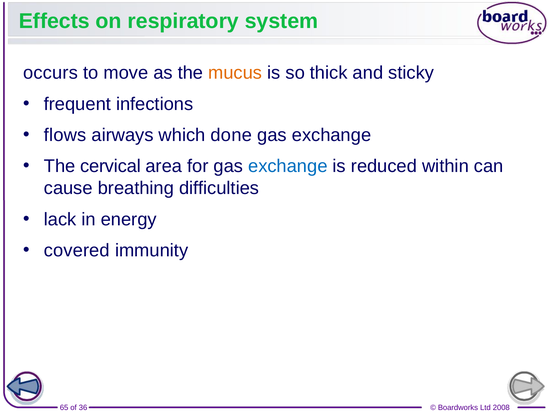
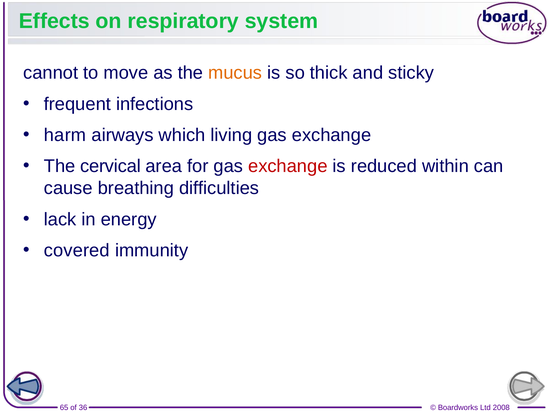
occurs: occurs -> cannot (51, 73)
flows: flows -> harm (65, 135)
done: done -> living (231, 135)
exchange colour: blue -> red (288, 166)
